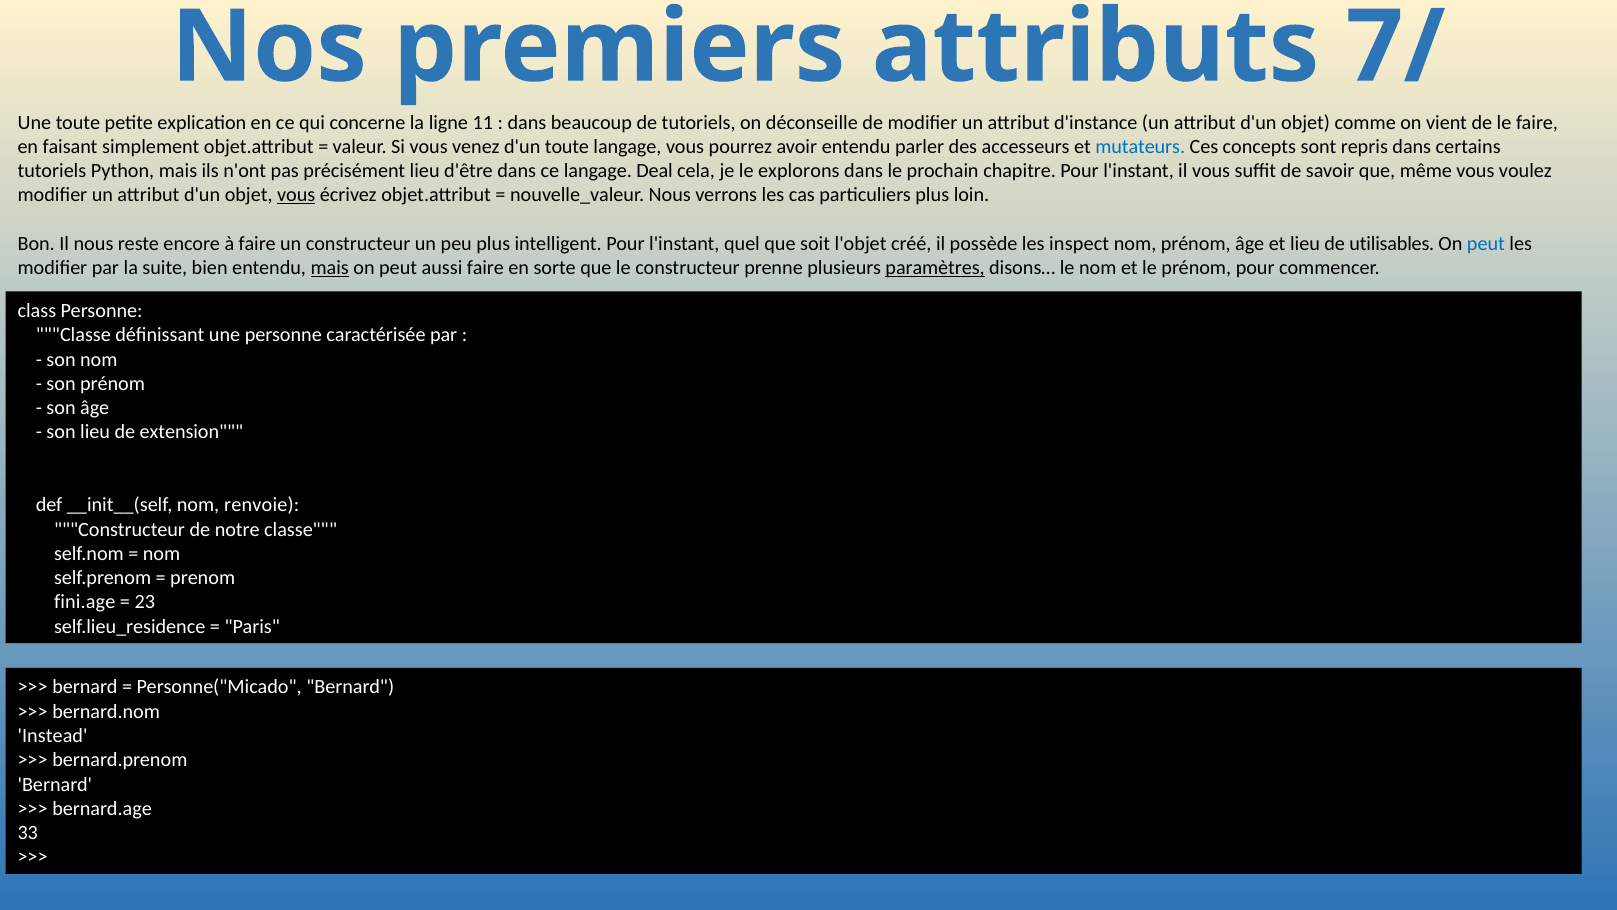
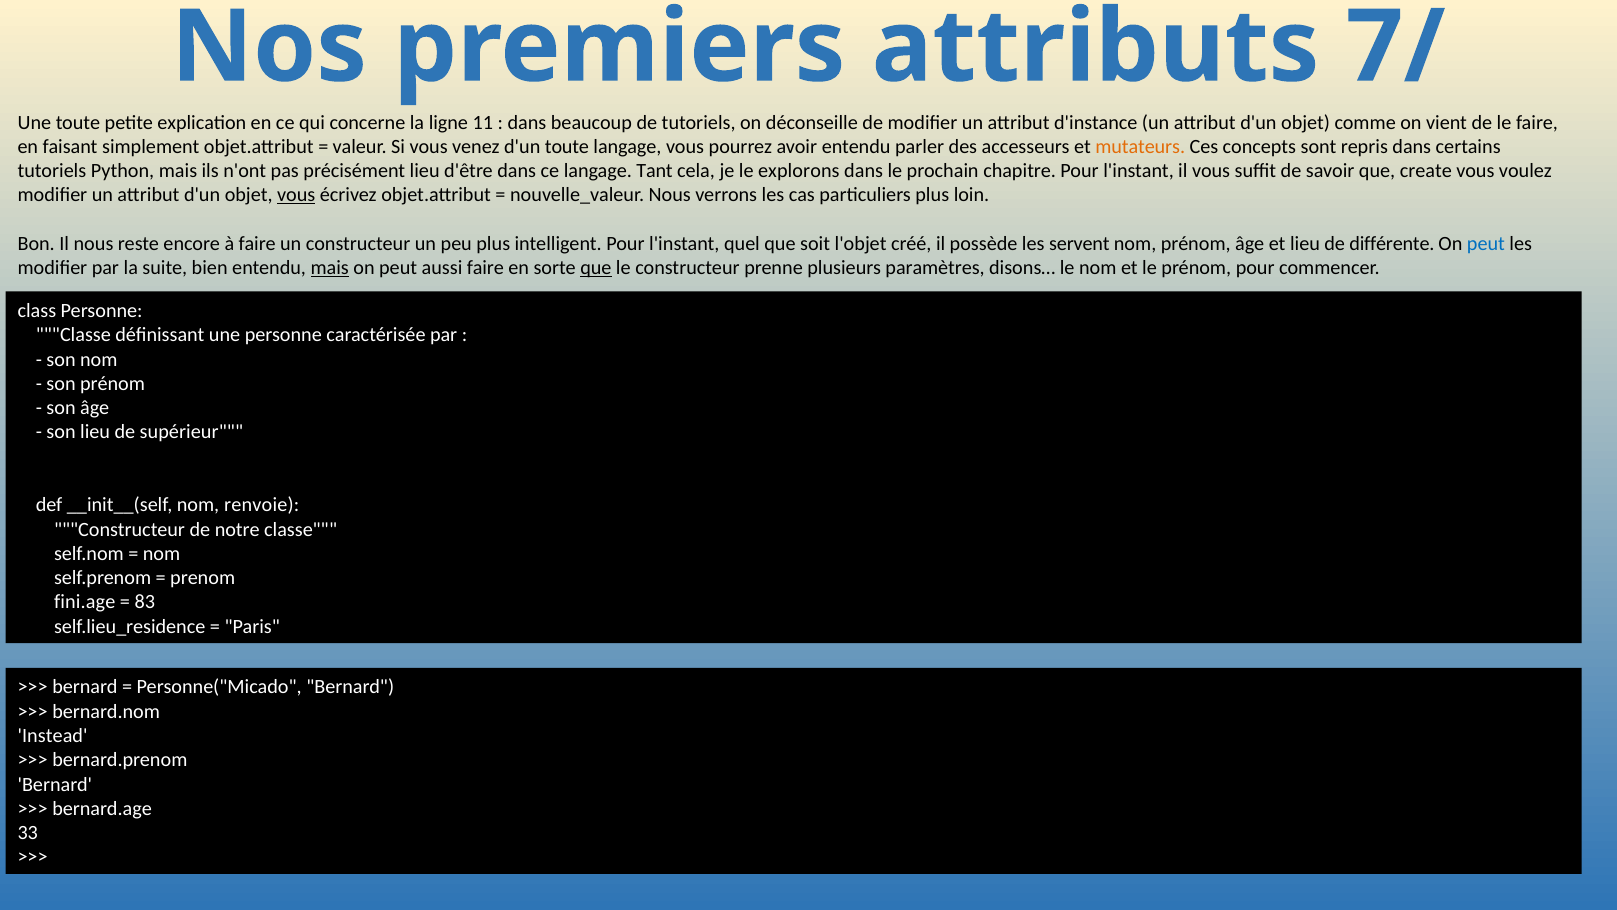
mutateurs colour: blue -> orange (1140, 147)
Deal: Deal -> Tant (655, 171)
même: même -> create (1426, 171)
inspect: inspect -> servent (1079, 244)
utilisables: utilisables -> différente (1392, 244)
que underline: none -> present (596, 268)
paramètres underline: present -> none (935, 268)
extension: extension -> supérieur (191, 432)
23: 23 -> 83 (145, 602)
